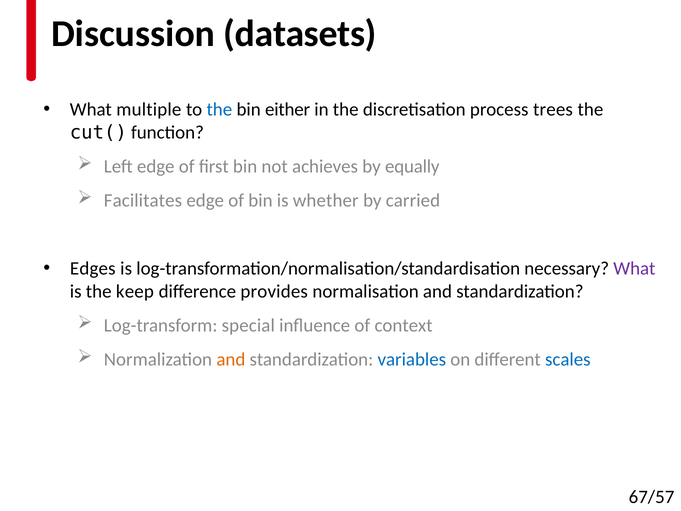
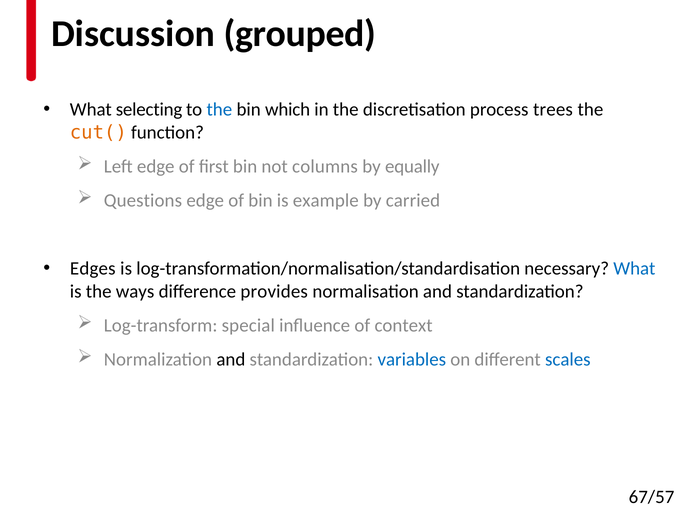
datasets: datasets -> grouped (300, 34)
multiple: multiple -> selecting (149, 110)
either: either -> which (288, 110)
cut( colour: black -> orange (98, 132)
achieves: achieves -> columns (325, 166)
Facilitates: Facilitates -> Questions (143, 200)
whether: whether -> example (326, 200)
What colour: purple -> blue (634, 269)
keep: keep -> ways (135, 291)
and colour: orange -> black (231, 359)
